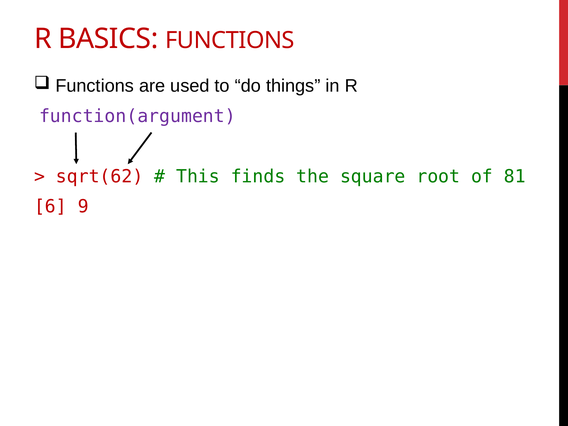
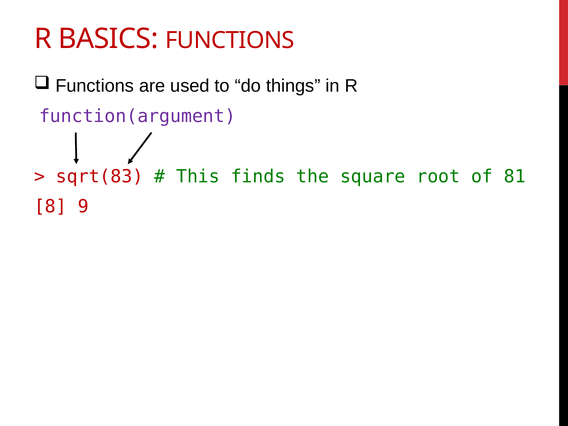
sqrt(62: sqrt(62 -> sqrt(83 (100, 176)
6: 6 -> 8 (50, 206)
